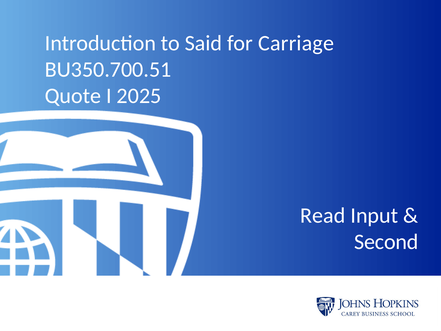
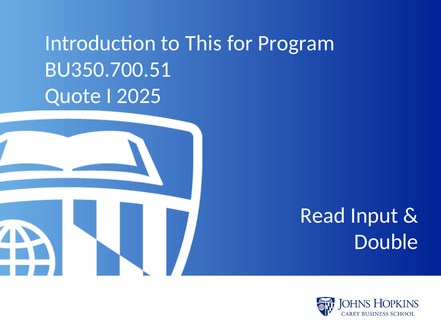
Said: Said -> This (203, 43)
Carriage: Carriage -> Program (296, 43)
Second: Second -> Double (386, 242)
